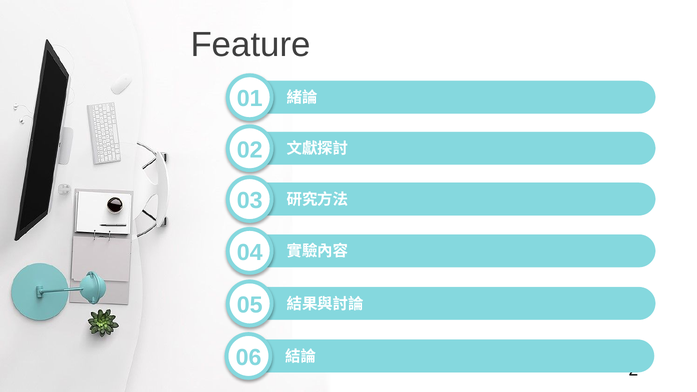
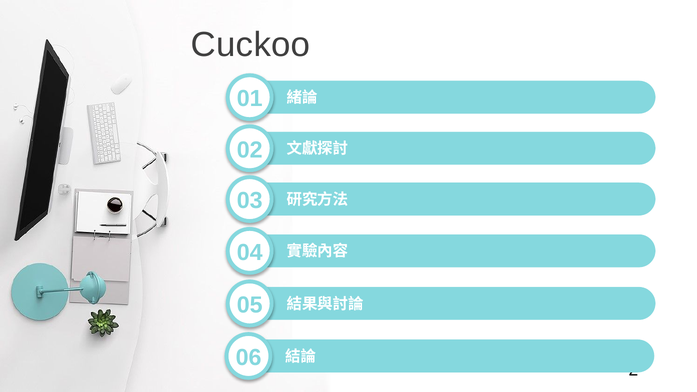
Feature: Feature -> Cuckoo (251, 45)
